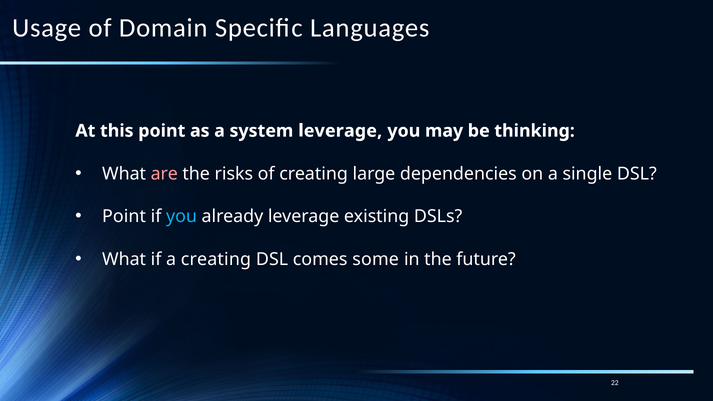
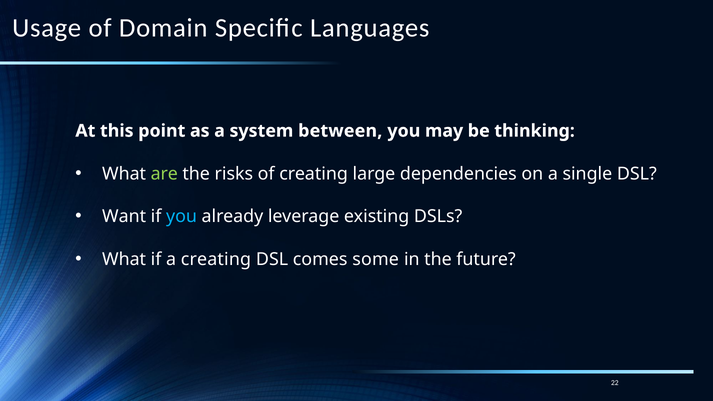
system leverage: leverage -> between (340, 131)
are colour: pink -> light green (164, 174)
Point: Point -> Want (124, 216)
